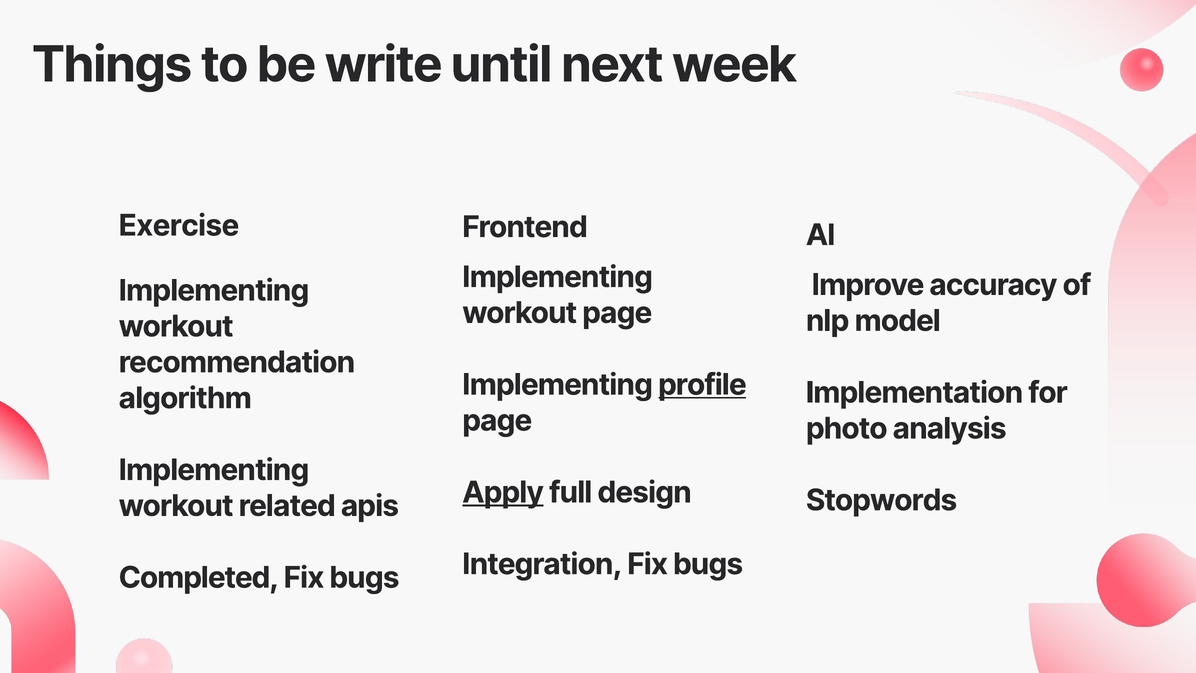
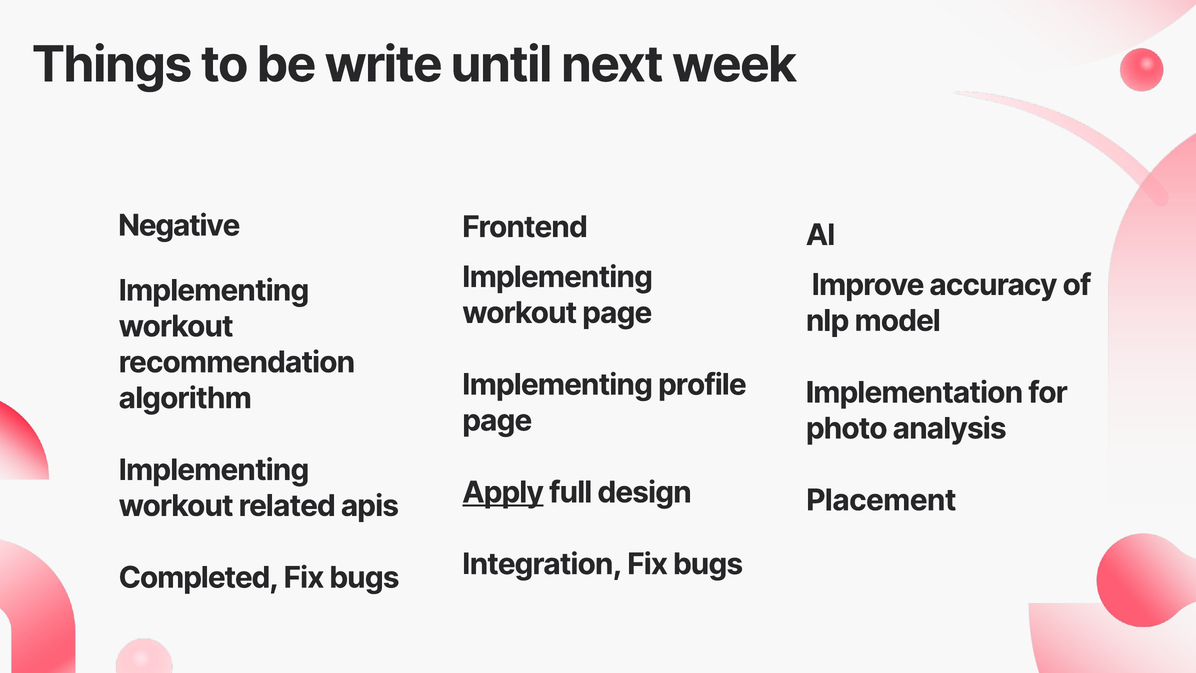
Exercise: Exercise -> Negative (179, 226)
profile underline: present -> none (702, 385)
Stopwords: Stopwords -> Placement (881, 500)
